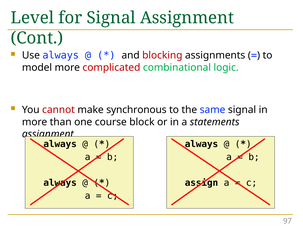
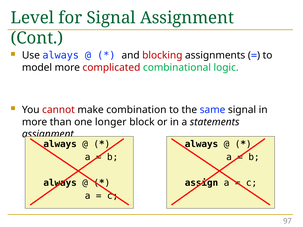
synchronous: synchronous -> combination (136, 110)
course: course -> longer (111, 122)
